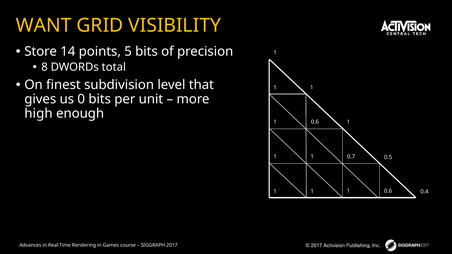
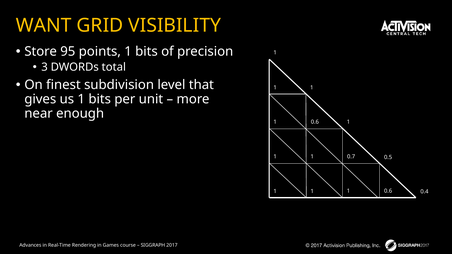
14: 14 -> 95 (68, 52)
points 5: 5 -> 1 (128, 52)
8: 8 -> 3 (45, 67)
us 0: 0 -> 1 (81, 99)
high: high -> near (39, 114)
